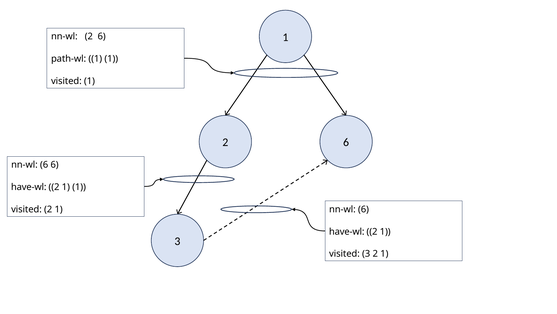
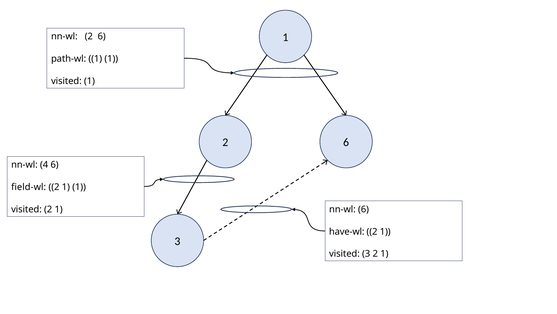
6: 6 -> 4 (44, 164)
have-wl: have-wl -> field-wl (29, 187)
